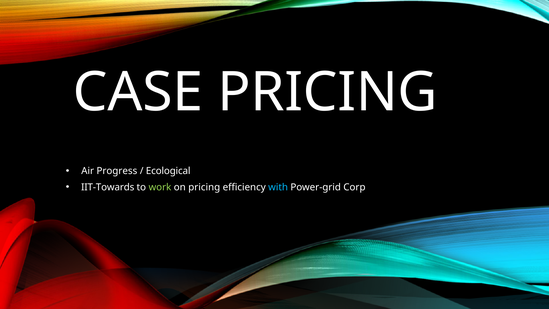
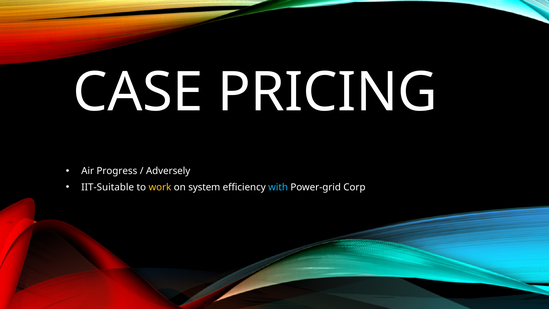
Ecological: Ecological -> Adversely (168, 171)
IIT-Towards: IIT-Towards -> IIT-Suitable (108, 187)
work colour: light green -> yellow (160, 187)
on pricing: pricing -> system (204, 187)
